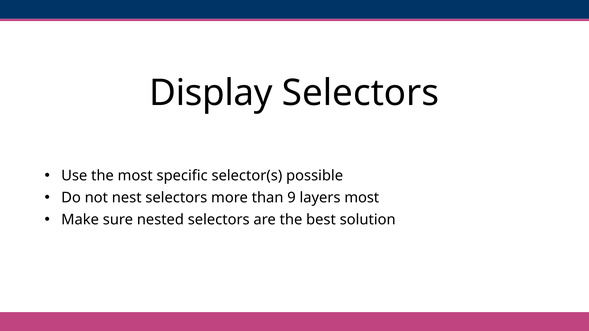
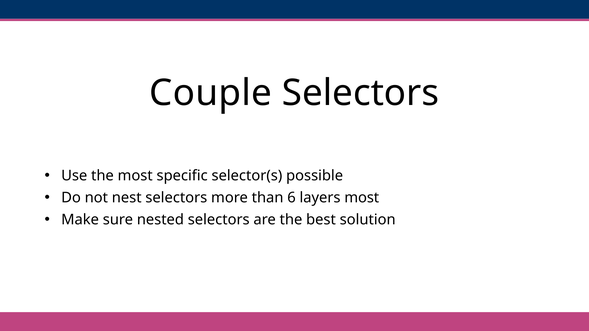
Display: Display -> Couple (211, 93)
9: 9 -> 6 (291, 198)
